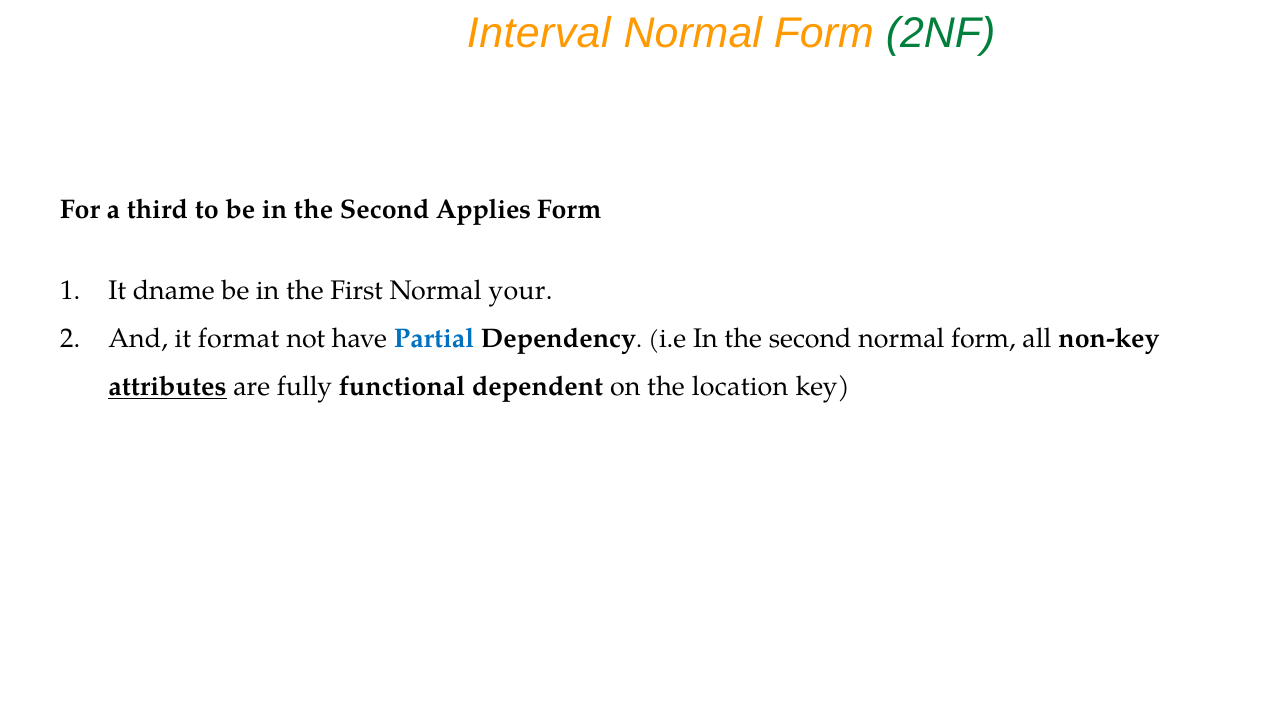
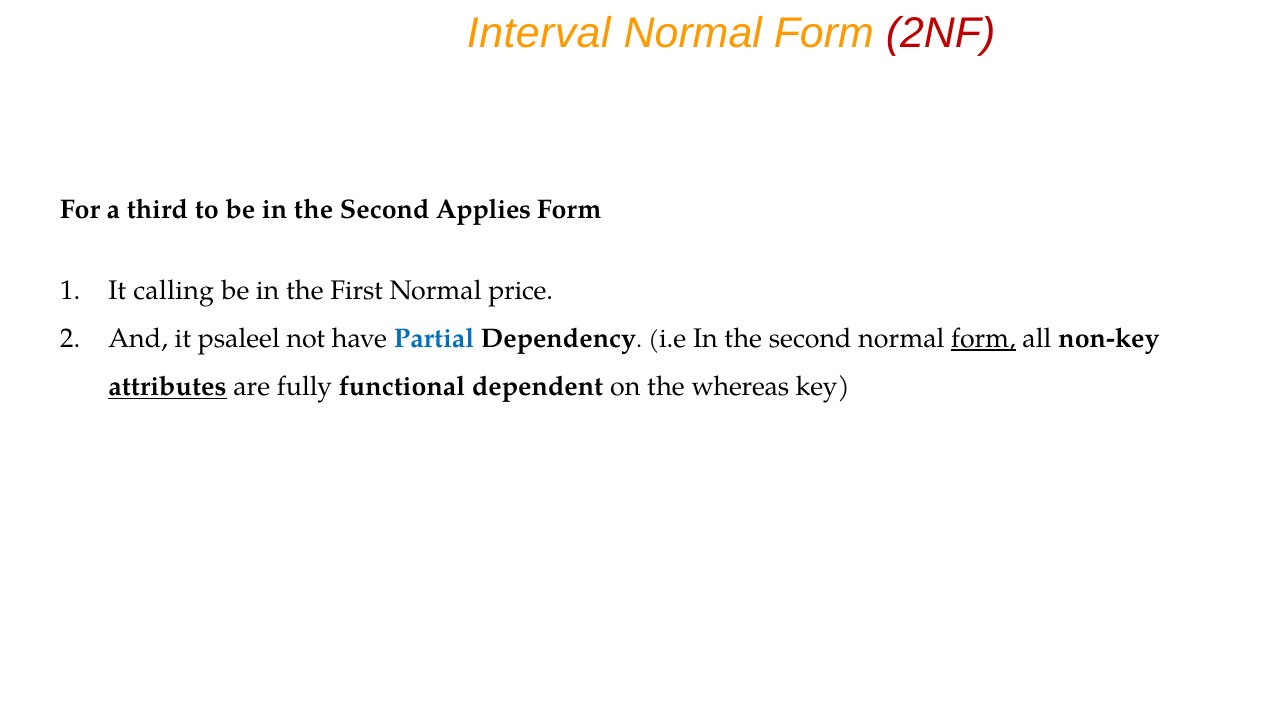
2NF colour: green -> red (941, 33)
dname: dname -> calling (174, 290)
your: your -> price (521, 290)
format: format -> psaleel (239, 339)
form underline: none -> present (983, 339)
location: location -> whereas (740, 387)
